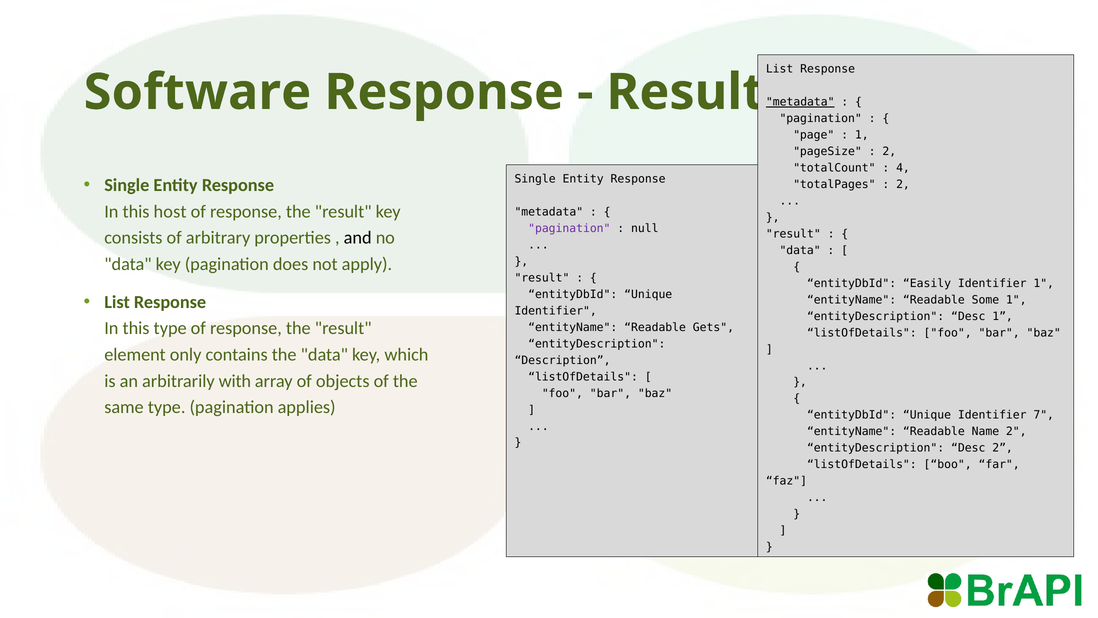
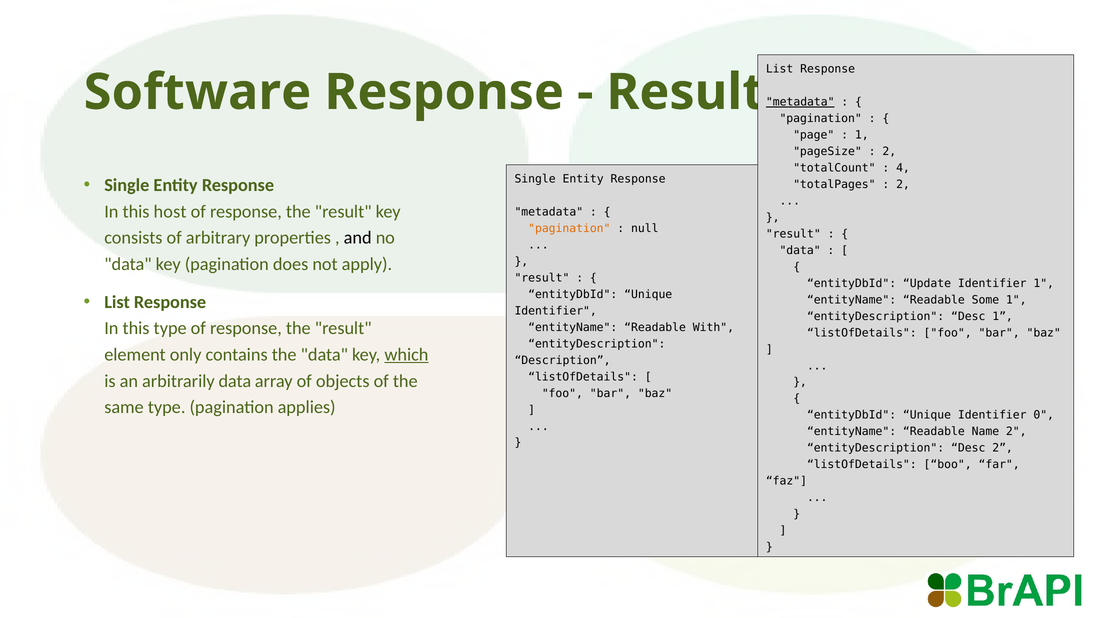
pagination colour: purple -> orange (569, 228)
Easily: Easily -> Update (927, 283)
Gets: Gets -> With (713, 327)
which underline: none -> present (406, 355)
arbitrarily with: with -> data (235, 381)
7: 7 -> 0 (1044, 415)
